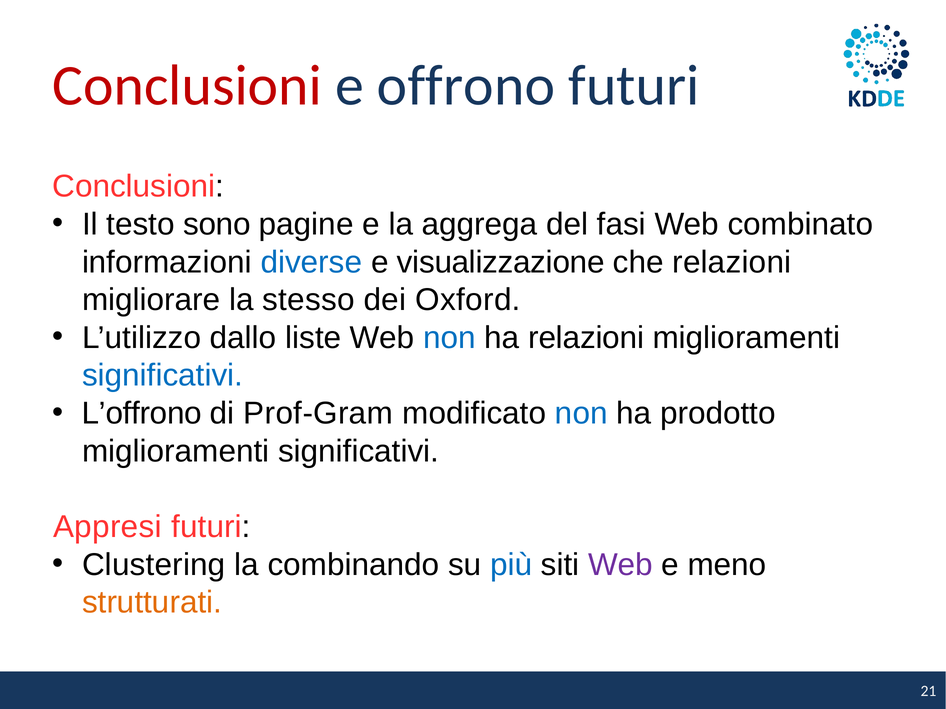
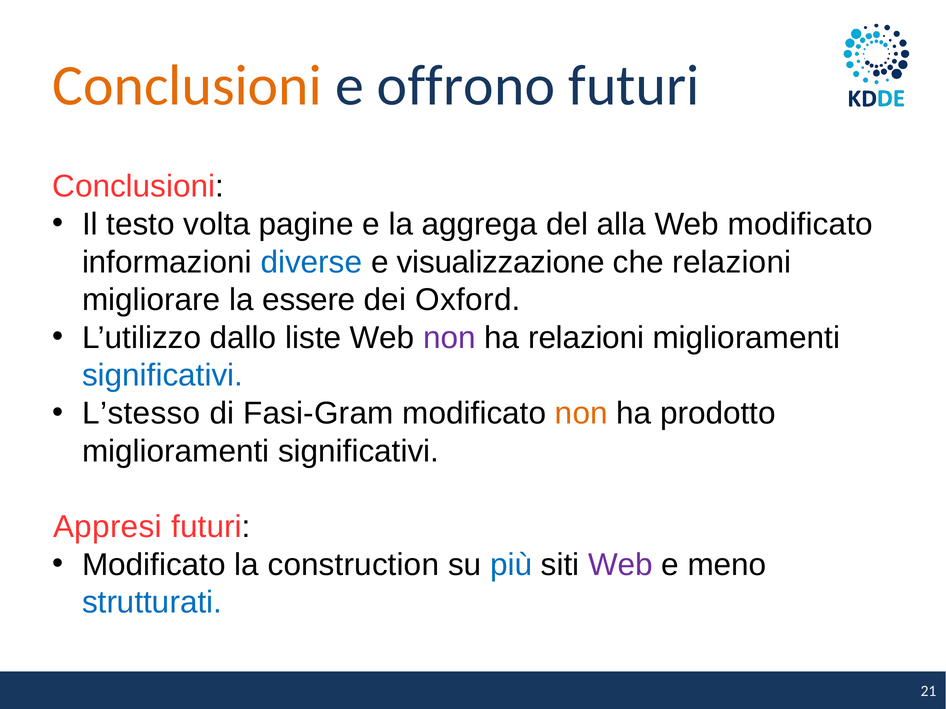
Conclusioni colour: red -> orange (187, 86)
sono: sono -> volta (217, 224)
fasi: fasi -> alla (621, 224)
Web combinato: combinato -> modificato (800, 224)
stesso: stesso -> essere (309, 300)
non colour: blue -> purple (449, 338)
L’offrono: L’offrono -> L’stesso (141, 414)
Prof-Gram: Prof-Gram -> Fasi-Gram (318, 414)
non colour: blue -> orange (581, 414)
Clustering: Clustering -> Modificato (154, 565)
combinando: combinando -> construction (353, 565)
strutturati colour: orange -> blue (152, 603)
